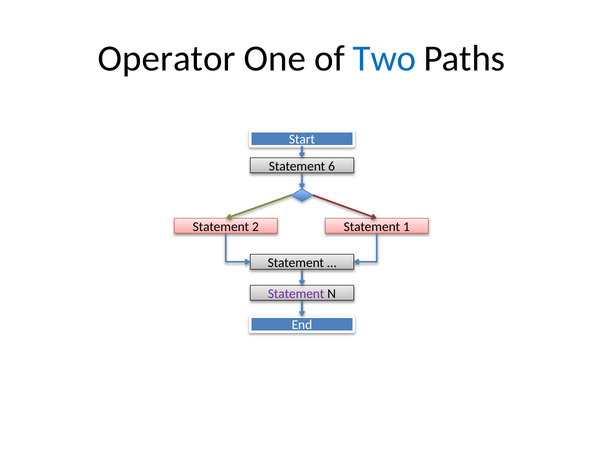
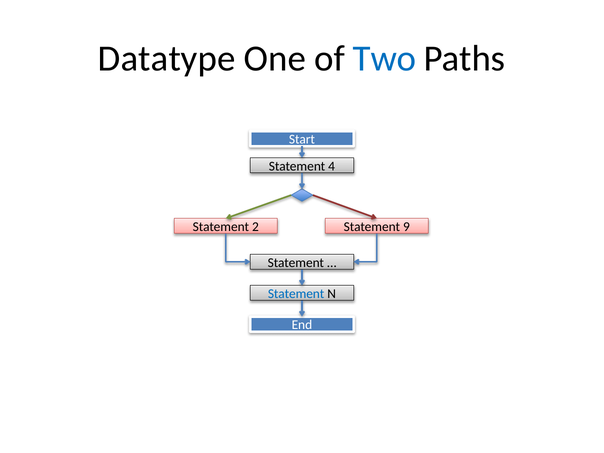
Operator: Operator -> Datatype (167, 58)
6: 6 -> 4 (332, 166)
1: 1 -> 9 (406, 227)
Statement colour: purple -> blue (296, 294)
